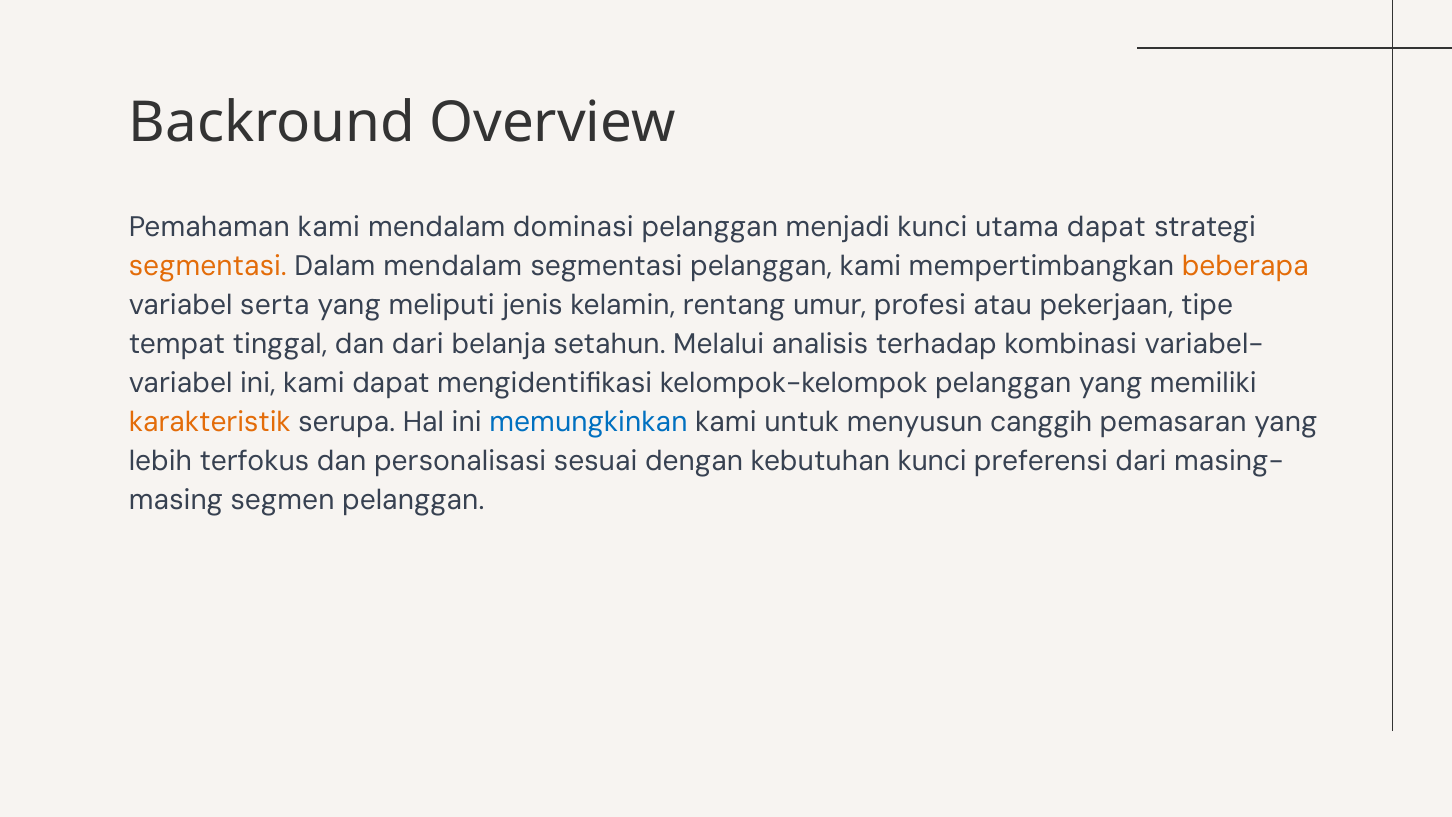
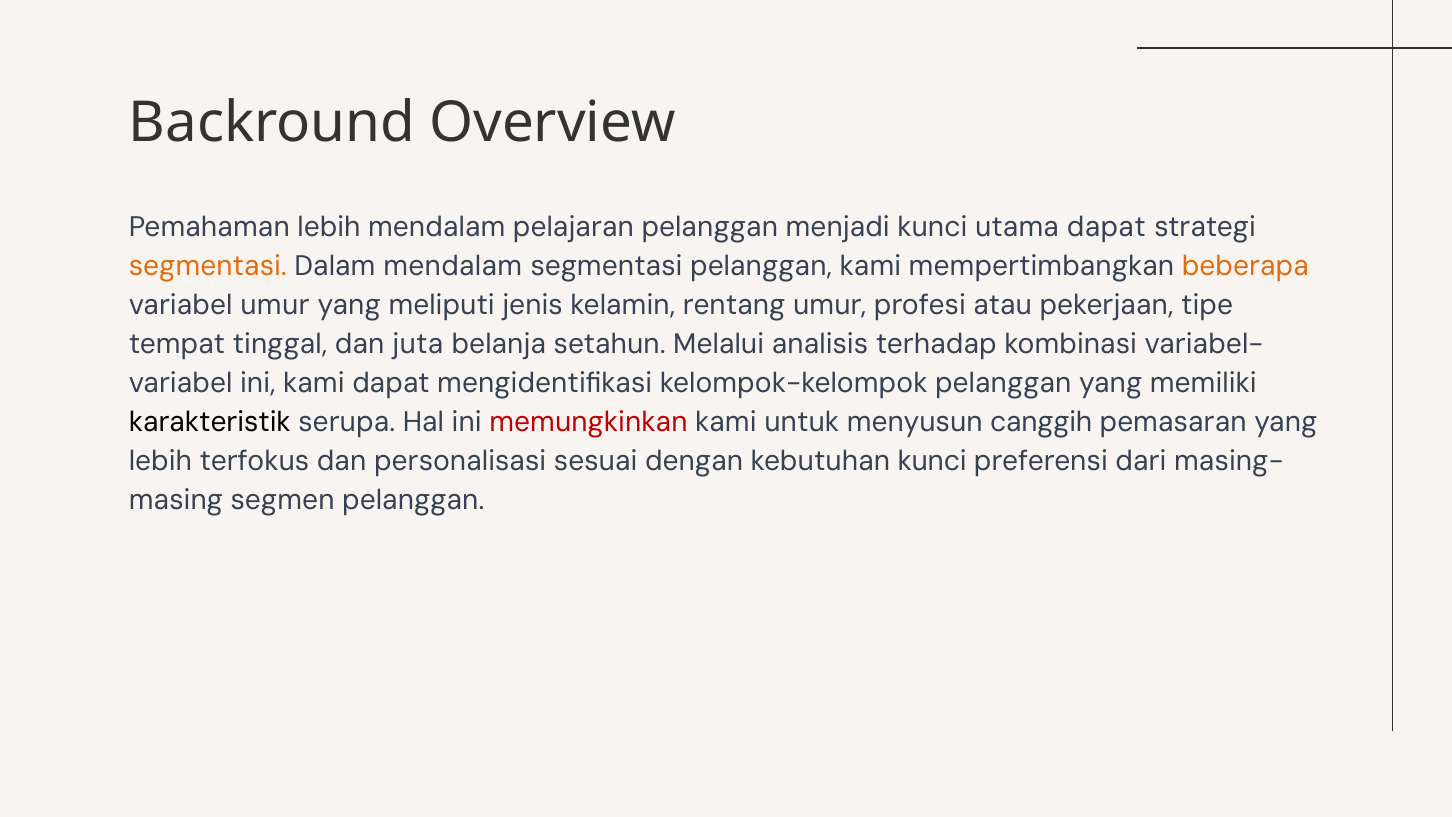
Pemahaman kami: kami -> lebih (329, 227)
dominasi: dominasi -> pelajaran (573, 227)
variabel serta: serta -> umur (275, 305)
dan dari: dari -> juta (418, 344)
karakteristik colour: orange -> black (210, 422)
memungkinkan colour: blue -> red (588, 422)
